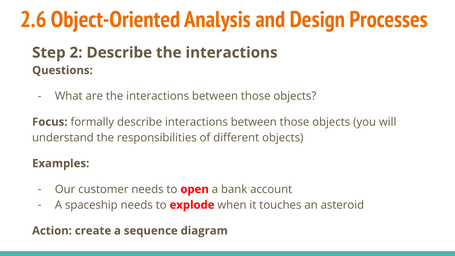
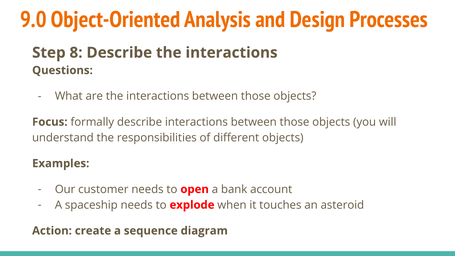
2.6: 2.6 -> 9.0 (33, 20)
2: 2 -> 8 (76, 53)
